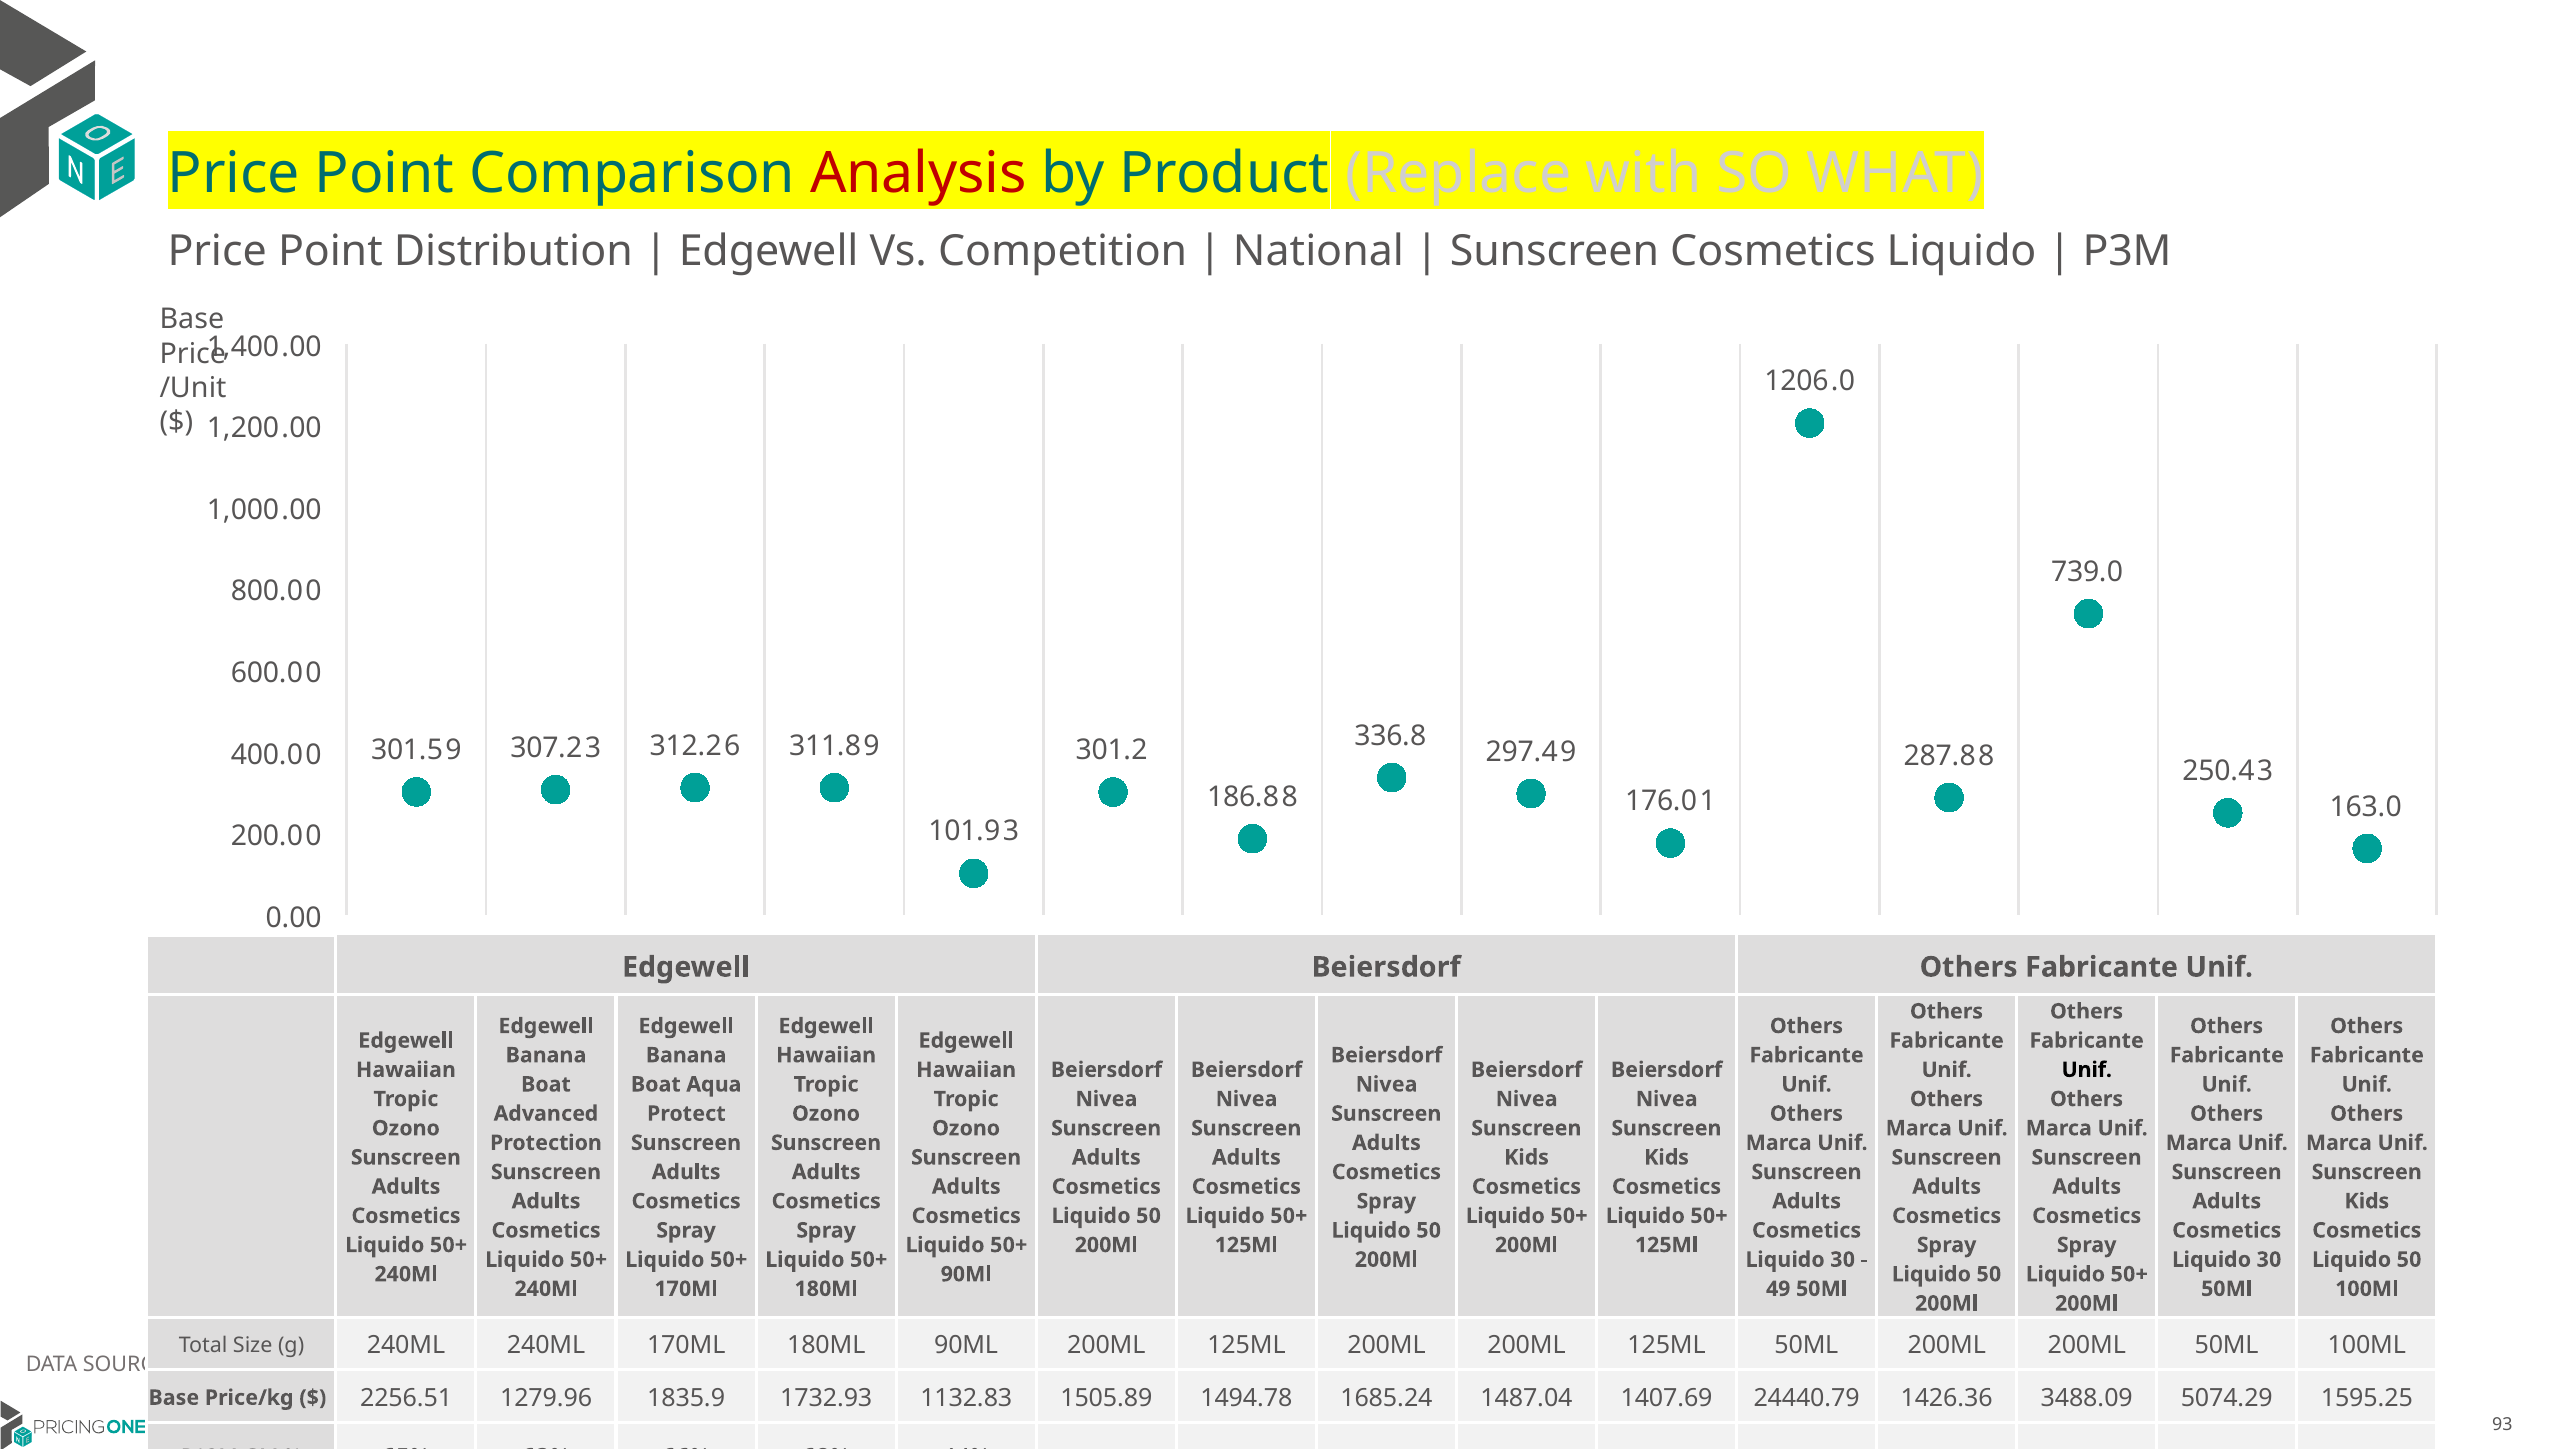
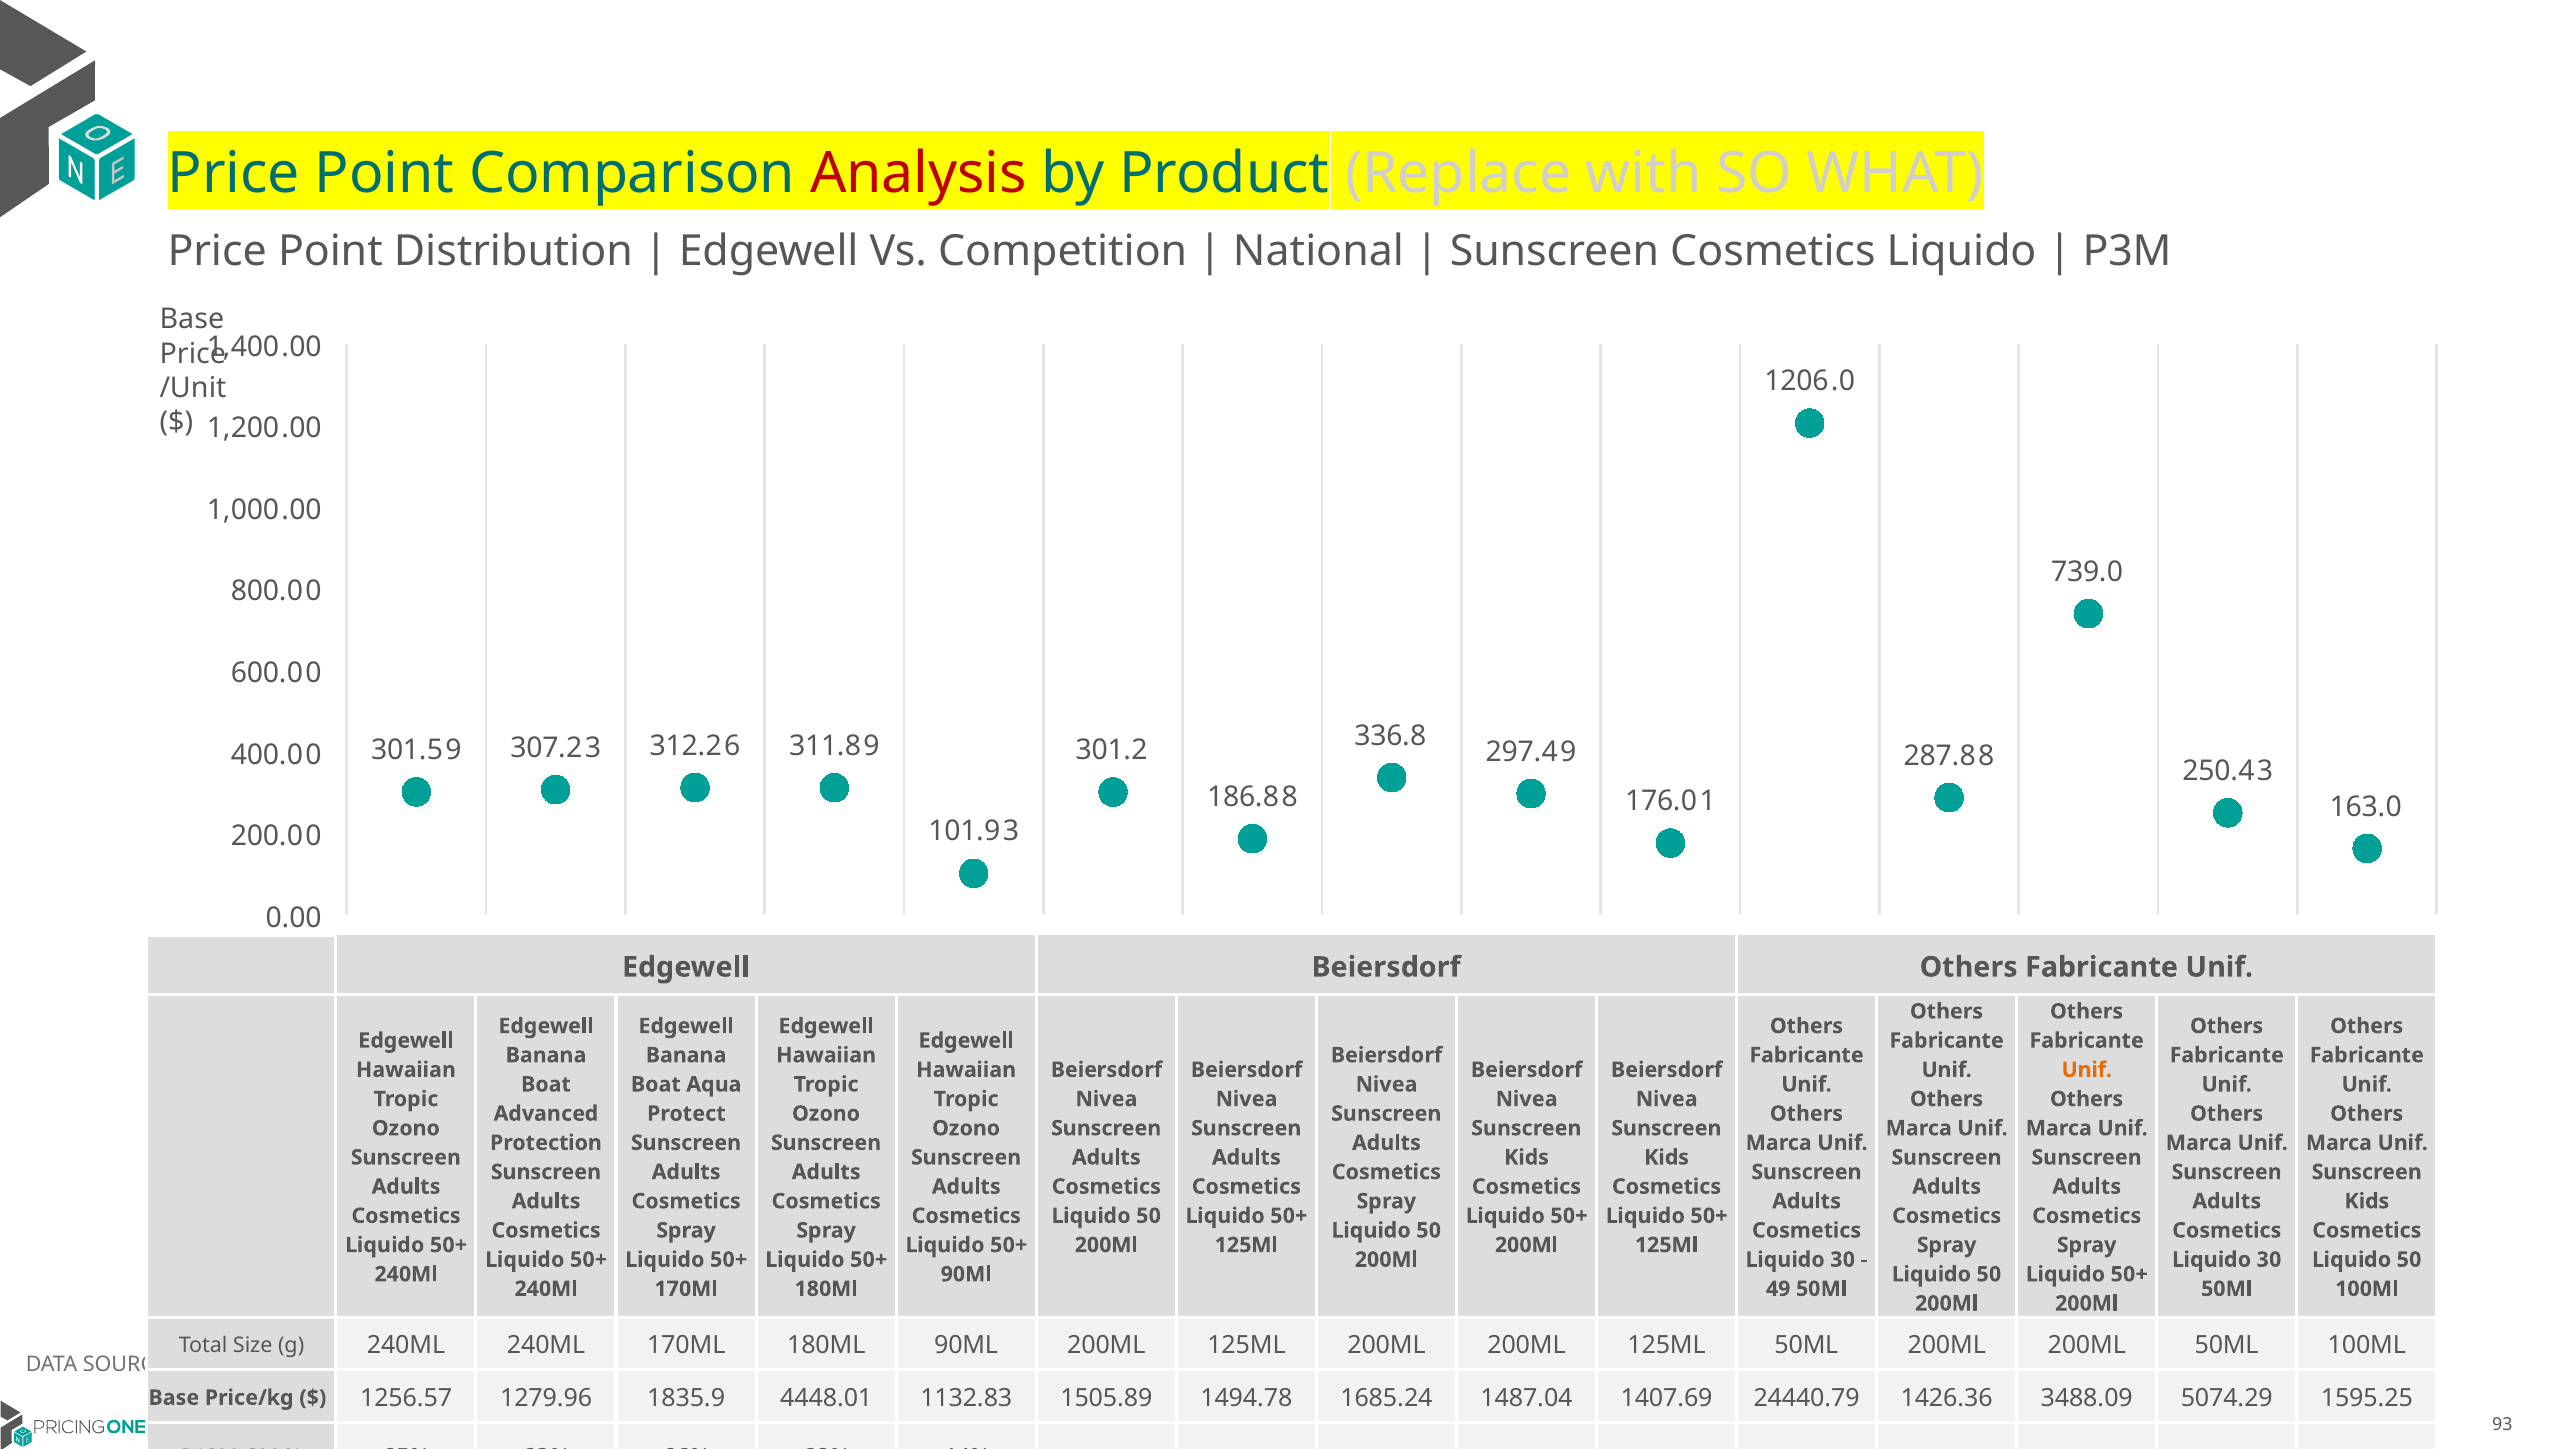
Unif colour: black -> orange (2087, 1070)
2256.51: 2256.51 -> 1256.57 (406, 1398)
1732.93: 1732.93 -> 4448.01 (826, 1398)
